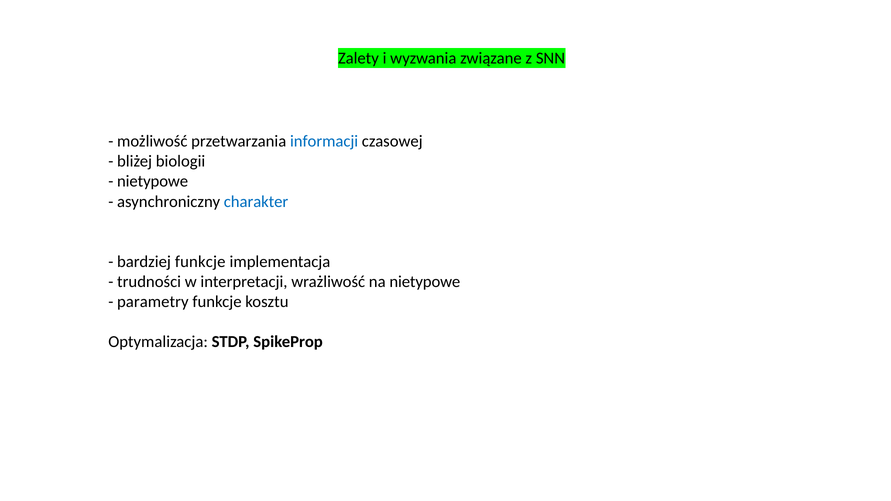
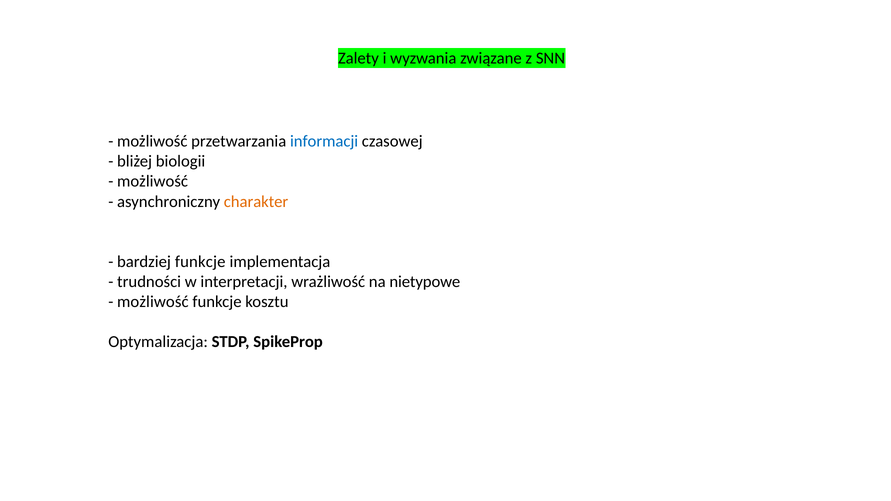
nietypowe: nietypowe -> możliwość (153, 182)
charakter colour: blue -> orange (256, 202)
parametry: parametry -> możliwość (153, 302)
